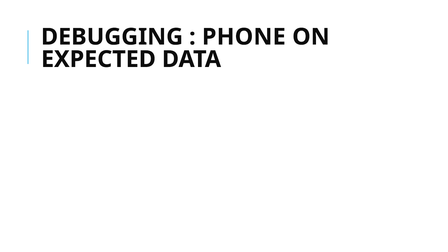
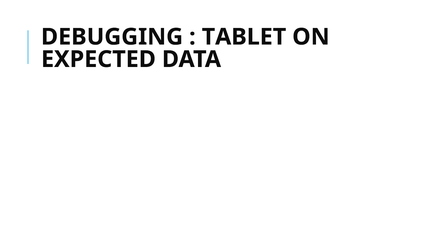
PHONE: PHONE -> TABLET (244, 37)
